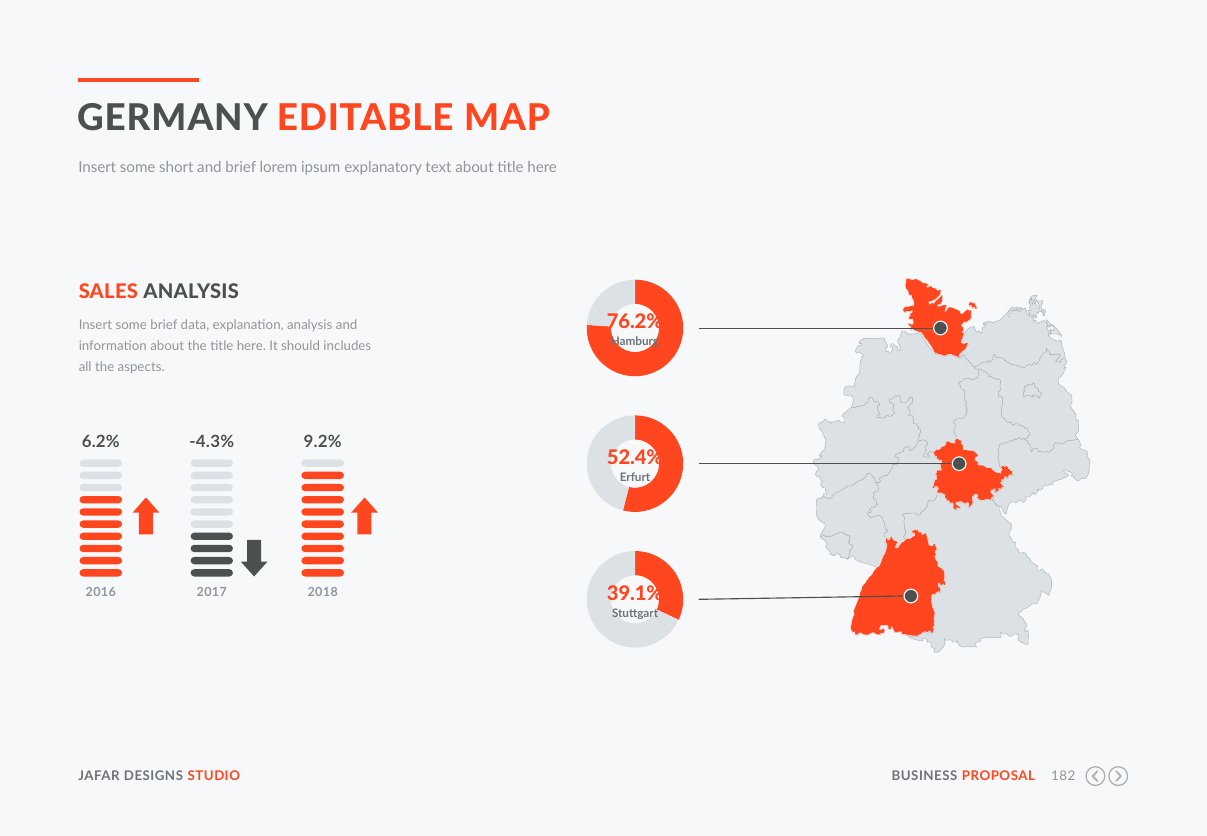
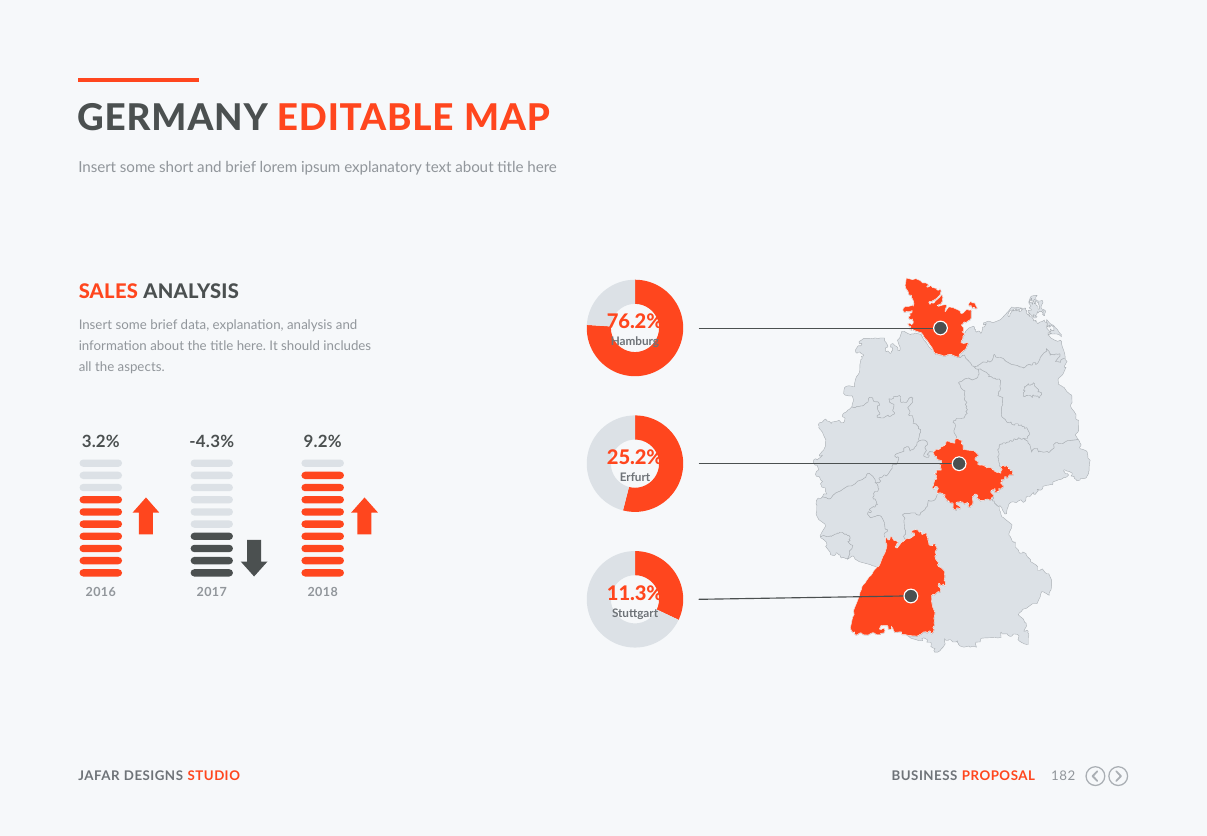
6.2%: 6.2% -> 3.2% (101, 442)
52.4%: 52.4% -> 25.2% (635, 458)
39.1%: 39.1% -> 11.3% (635, 593)
